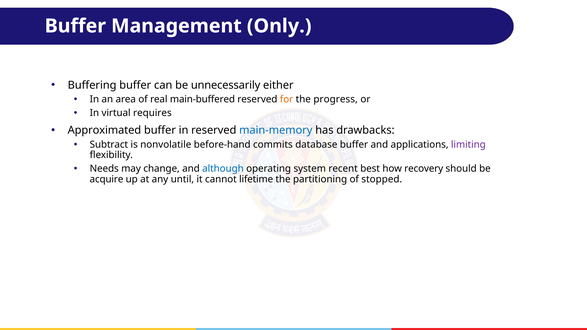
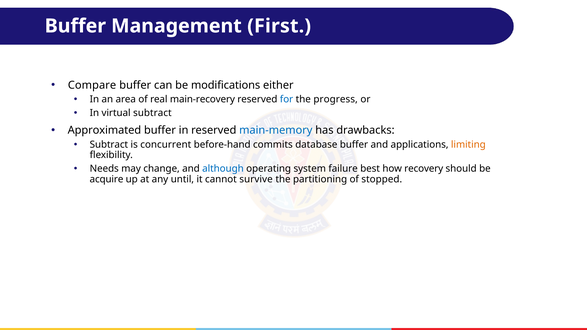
Only: Only -> First (279, 26)
Buffering: Buffering -> Compare (92, 85)
unnecessarily: unnecessarily -> modifications (226, 85)
main-buffered: main-buffered -> main-recovery (202, 99)
for colour: orange -> blue (287, 99)
virtual requires: requires -> subtract (152, 113)
nonvolatile: nonvolatile -> concurrent (166, 145)
limiting colour: purple -> orange (468, 145)
recent: recent -> failure (343, 169)
lifetime: lifetime -> survive (256, 179)
